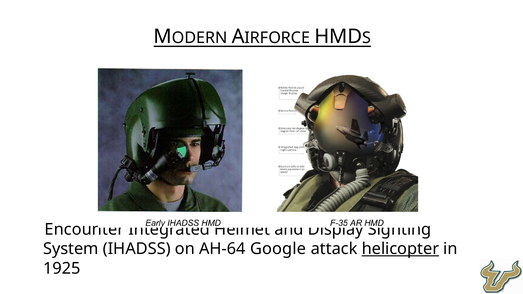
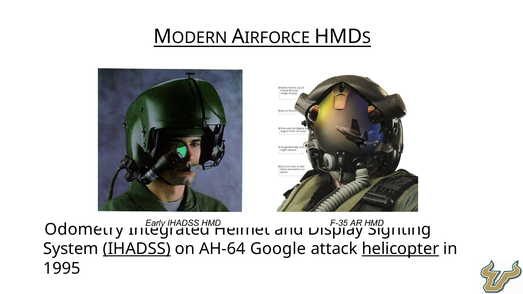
Encounter: Encounter -> Odometry (84, 229)
IHADSS underline: none -> present (137, 249)
1925: 1925 -> 1995 (62, 269)
